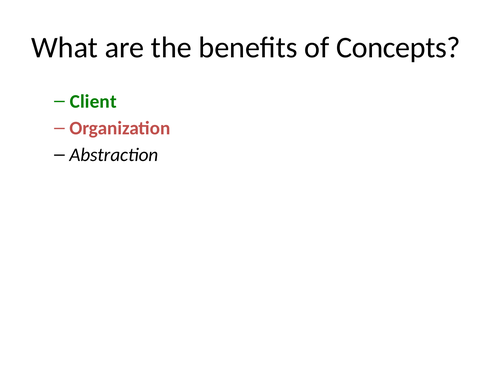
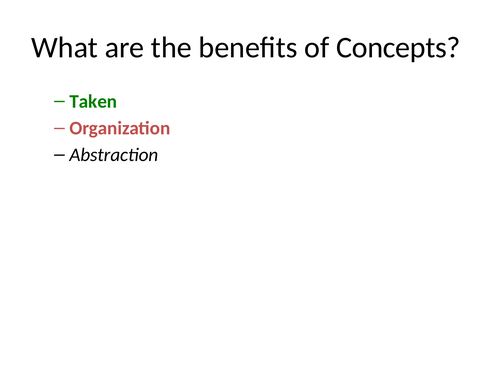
Client: Client -> Taken (93, 101)
